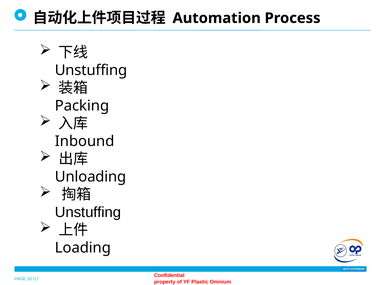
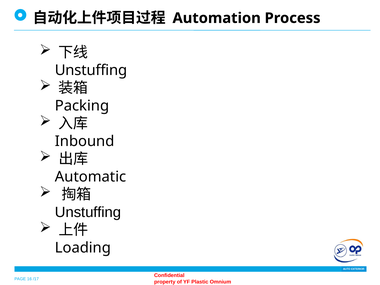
Unloading: Unloading -> Automatic (91, 177)
